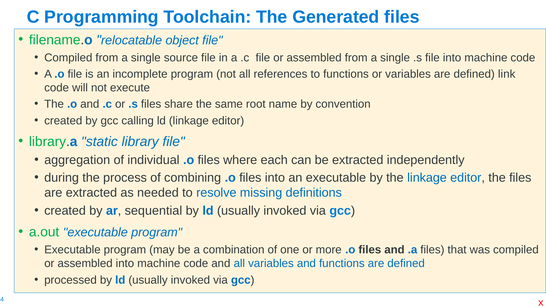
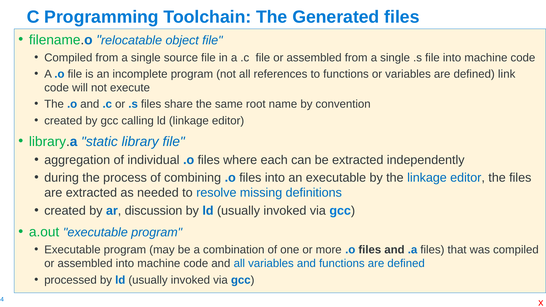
sequential: sequential -> discussion (154, 211)
